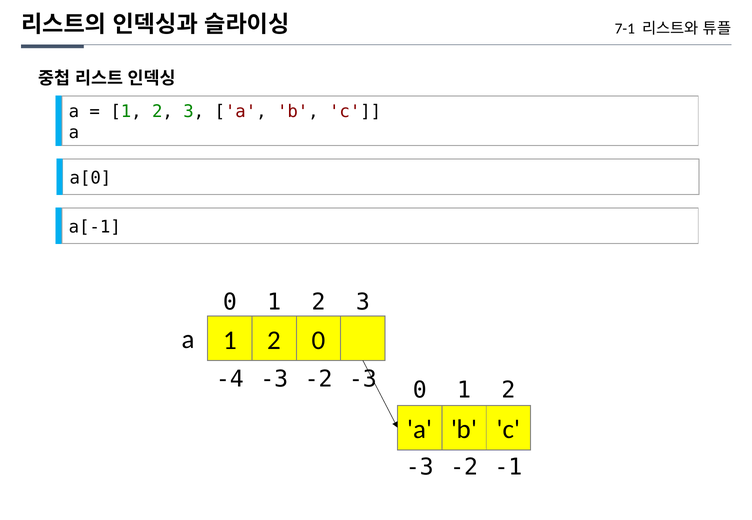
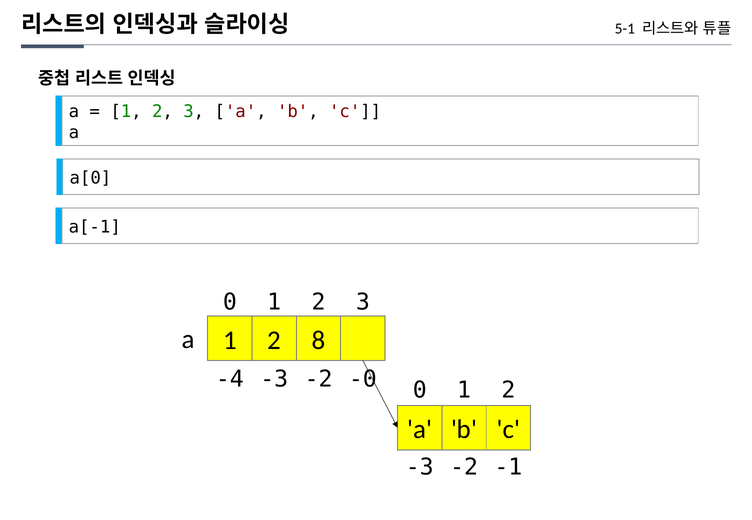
7-1: 7-1 -> 5-1 (625, 28)
2 0: 0 -> 8 (319, 341)
-2 -3: -3 -> -0 (363, 380)
